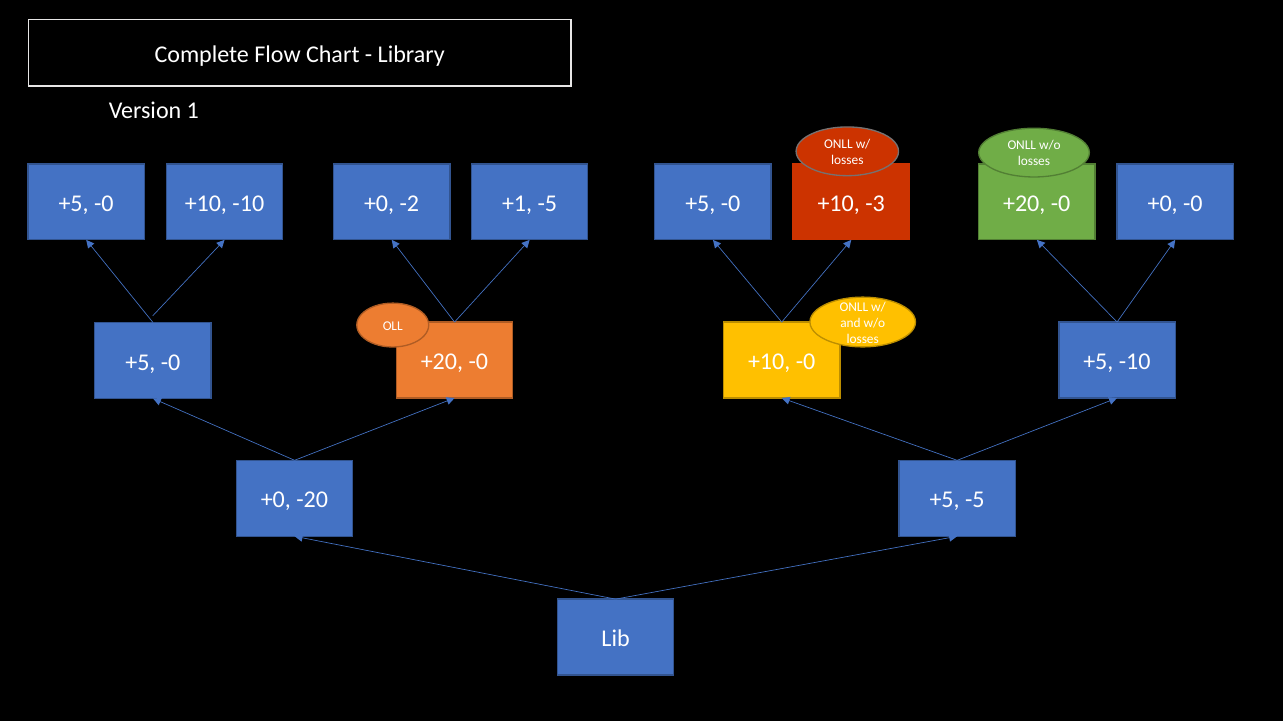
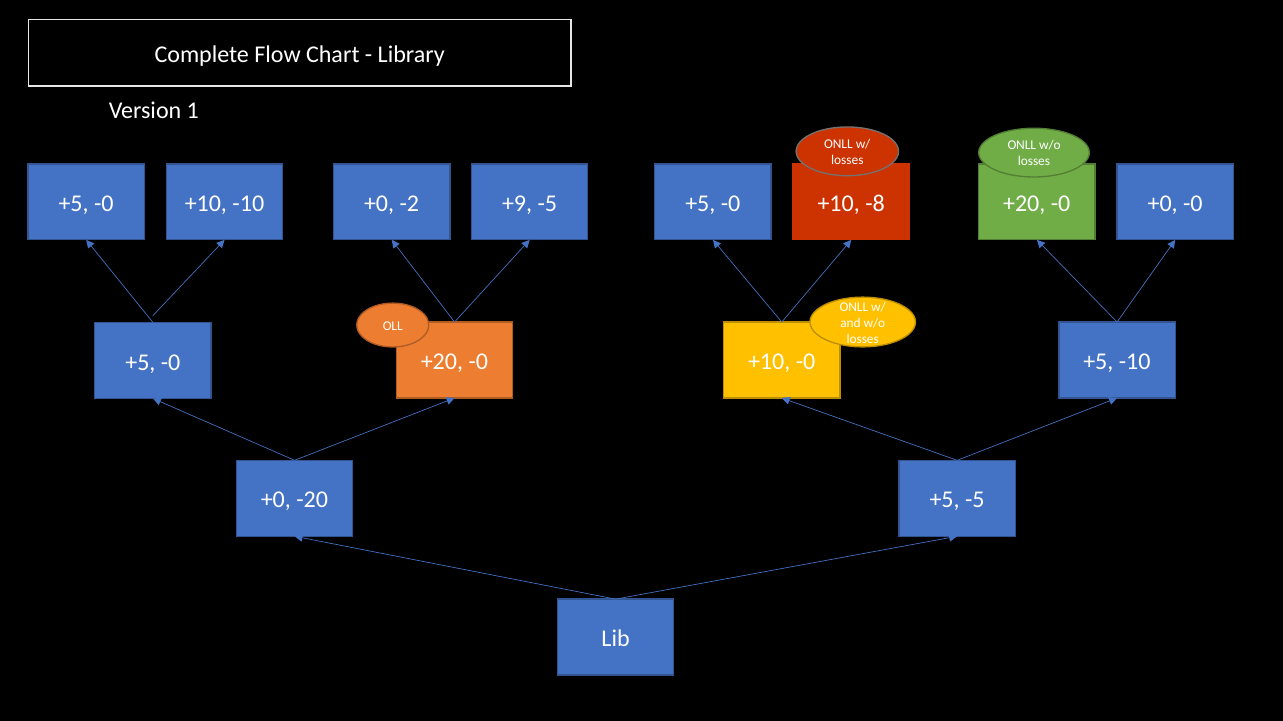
+1: +1 -> +9 (517, 204)
-3: -3 -> -8 (875, 204)
